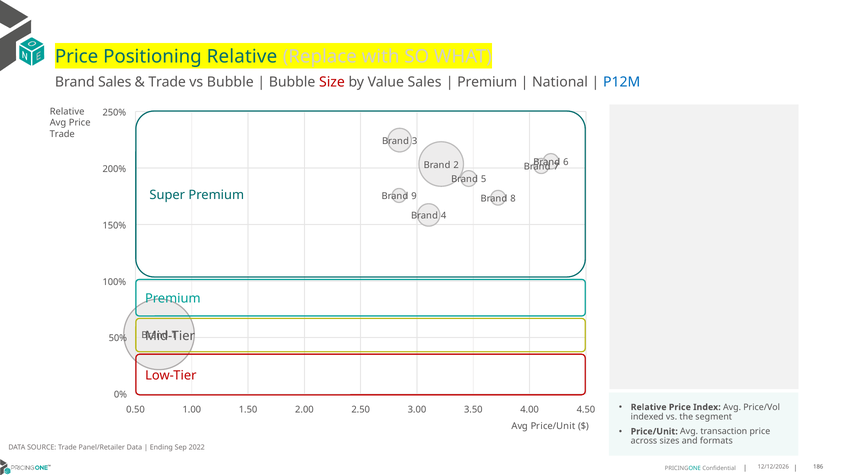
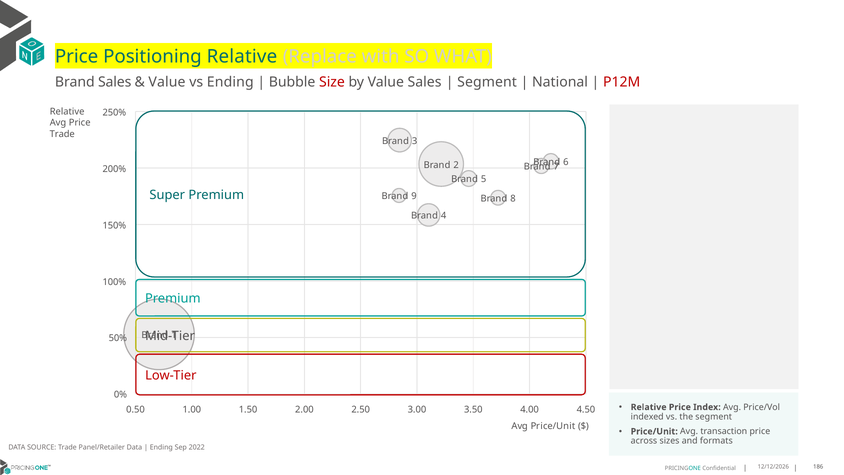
Trade: Trade -> Value (167, 82)
vs Bubble: Bubble -> Ending (230, 82)
Premium: Premium -> Segment (487, 82)
P12M colour: blue -> red (622, 82)
